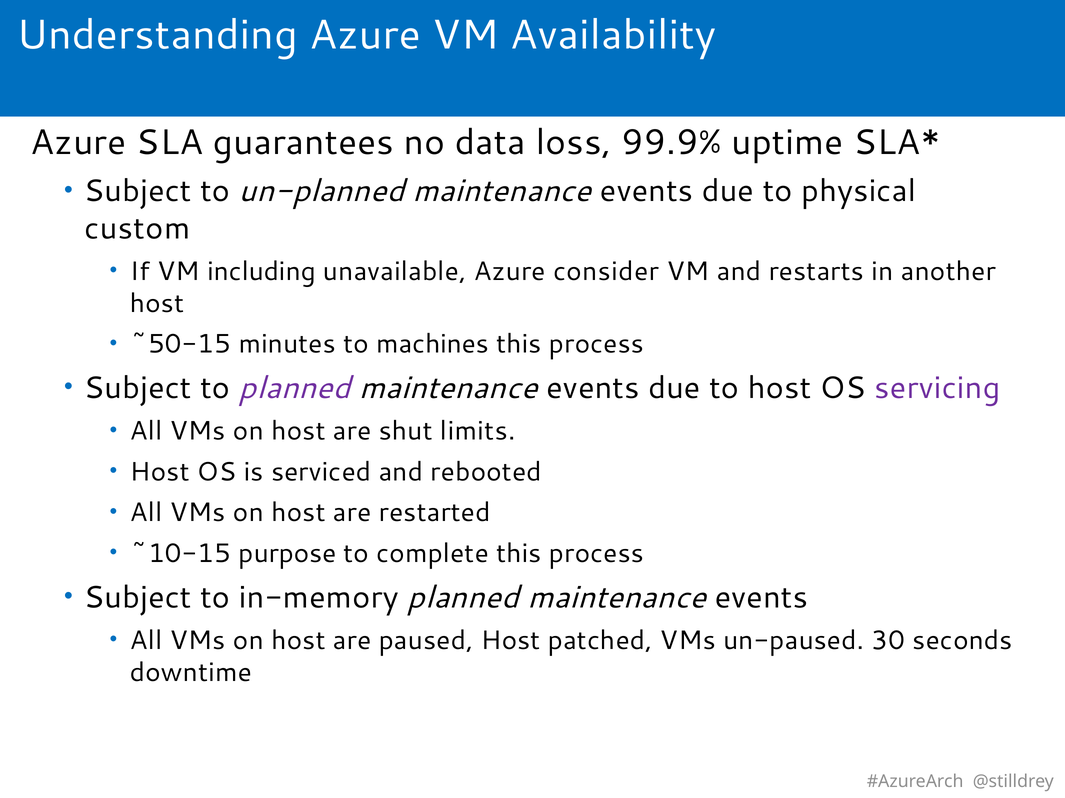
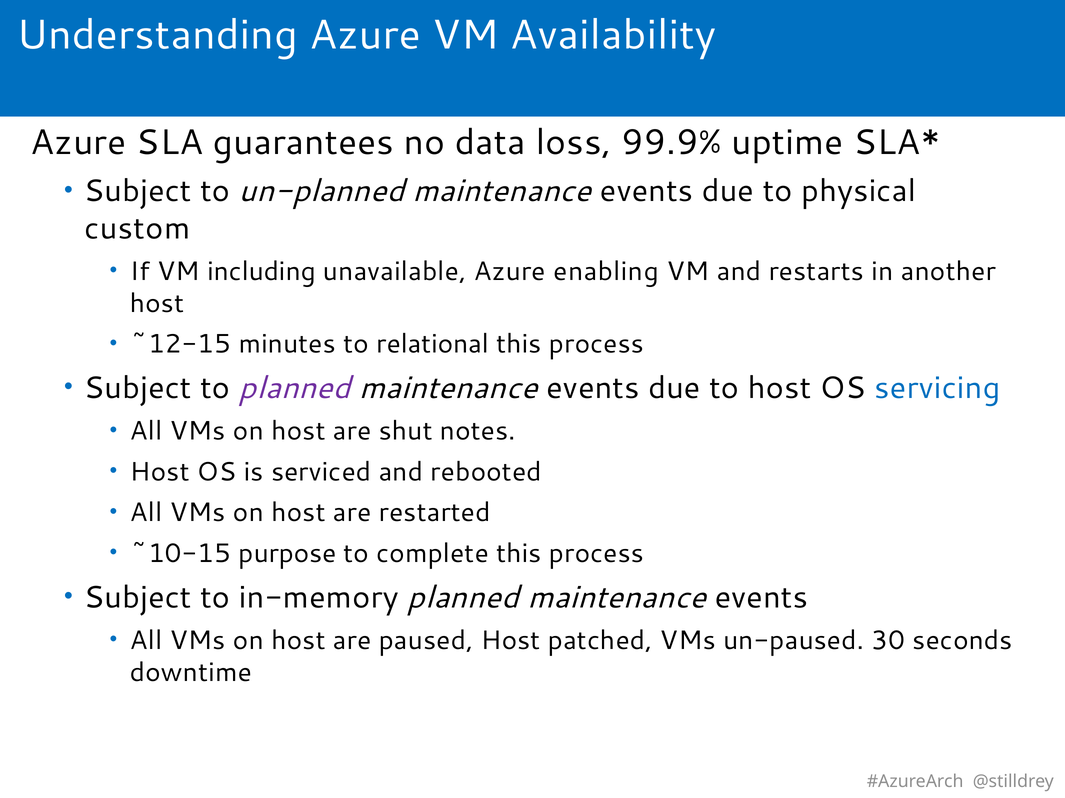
consider: consider -> enabling (606, 272)
~50-15: ~50-15 -> ~12-15 (181, 345)
machines: machines -> relational (433, 345)
servicing colour: purple -> blue (937, 388)
limits: limits -> notes (478, 432)
